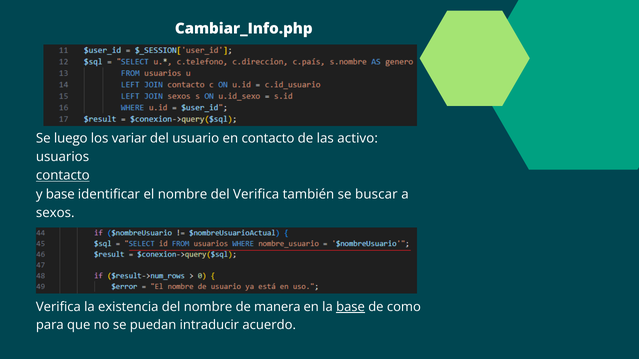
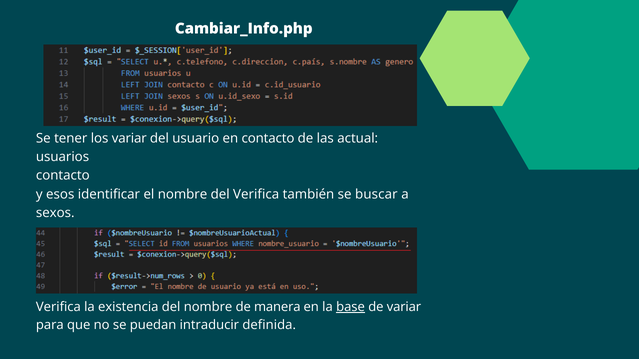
luego: luego -> tener (71, 139)
activo: activo -> actual (358, 139)
contacto underline: present -> none (63, 176)
y base: base -> esos (60, 194)
de como: como -> variar (404, 307)
acuerdo: acuerdo -> definida (269, 325)
